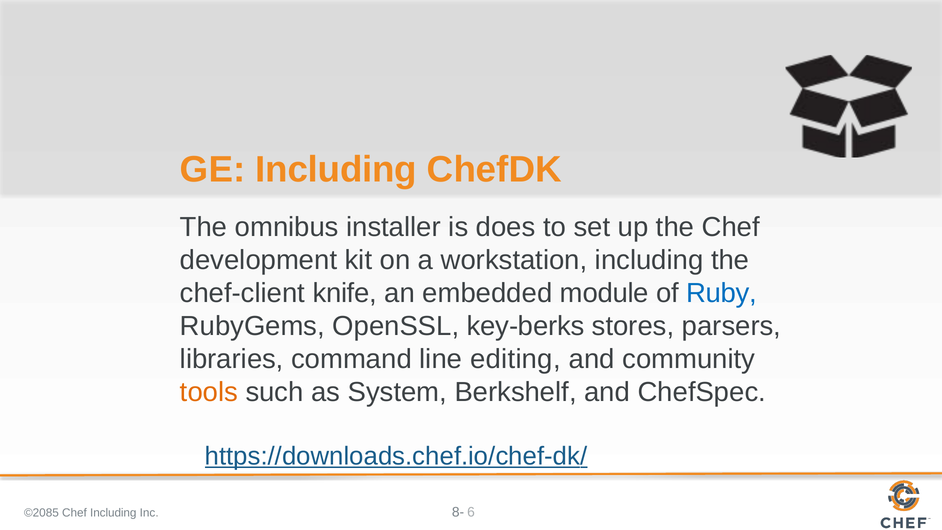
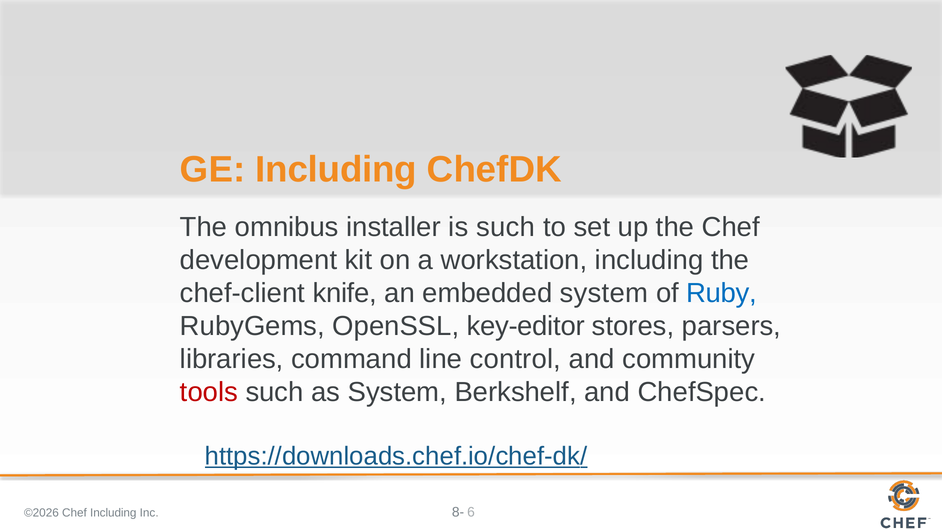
is does: does -> such (505, 227)
embedded module: module -> system (604, 293)
key-berks: key-berks -> key-editor (526, 326)
editing: editing -> control (515, 359)
tools colour: orange -> red (209, 392)
©2085: ©2085 -> ©2026 (41, 513)
